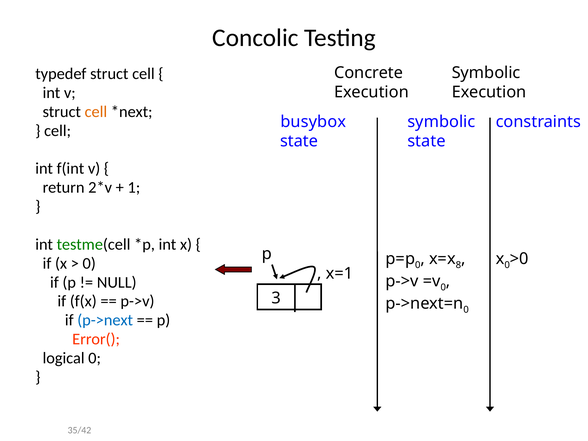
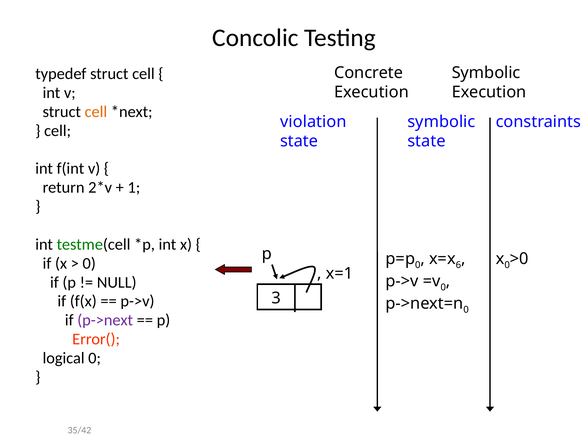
busybox: busybox -> violation (313, 122)
8: 8 -> 6 (458, 265)
p->next colour: blue -> purple (105, 320)
